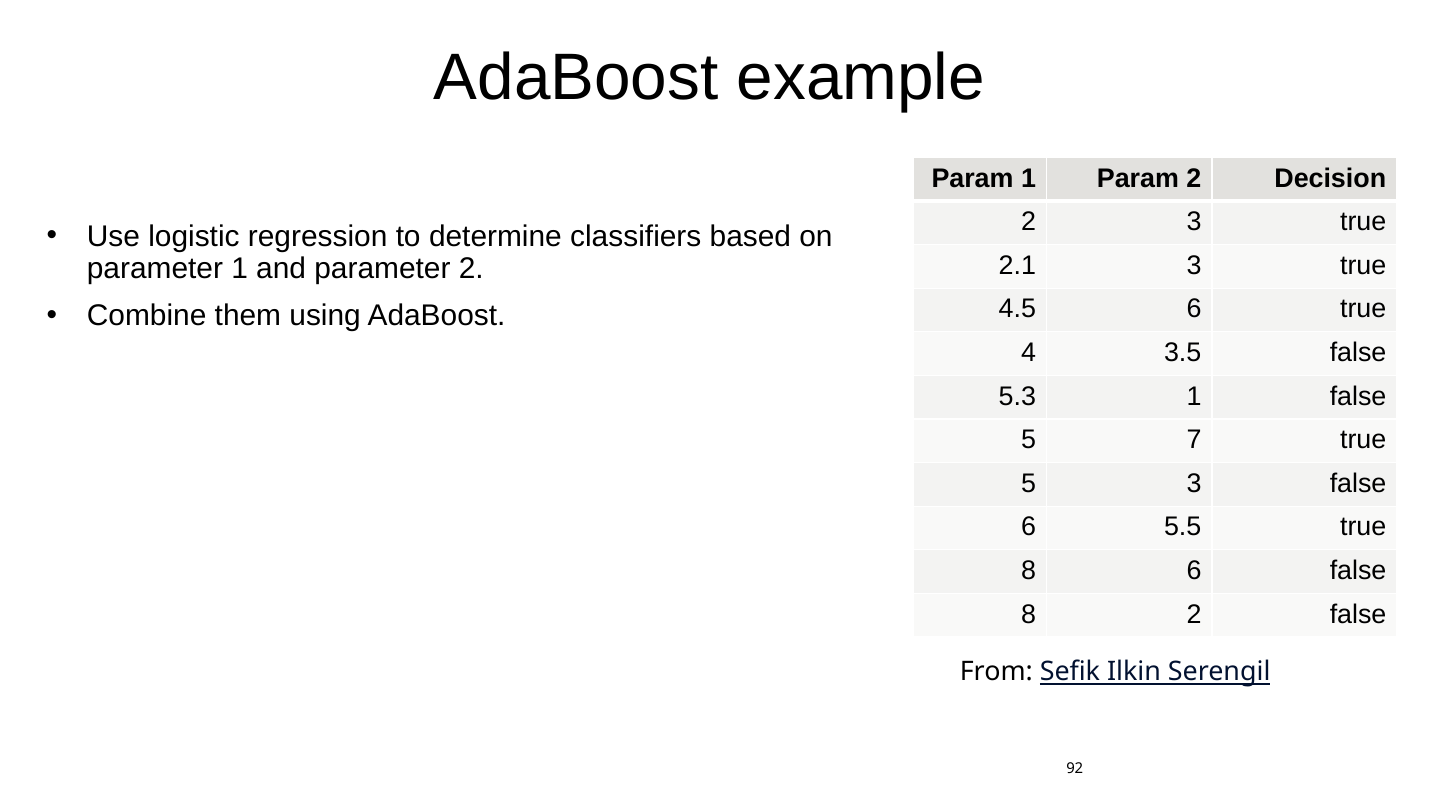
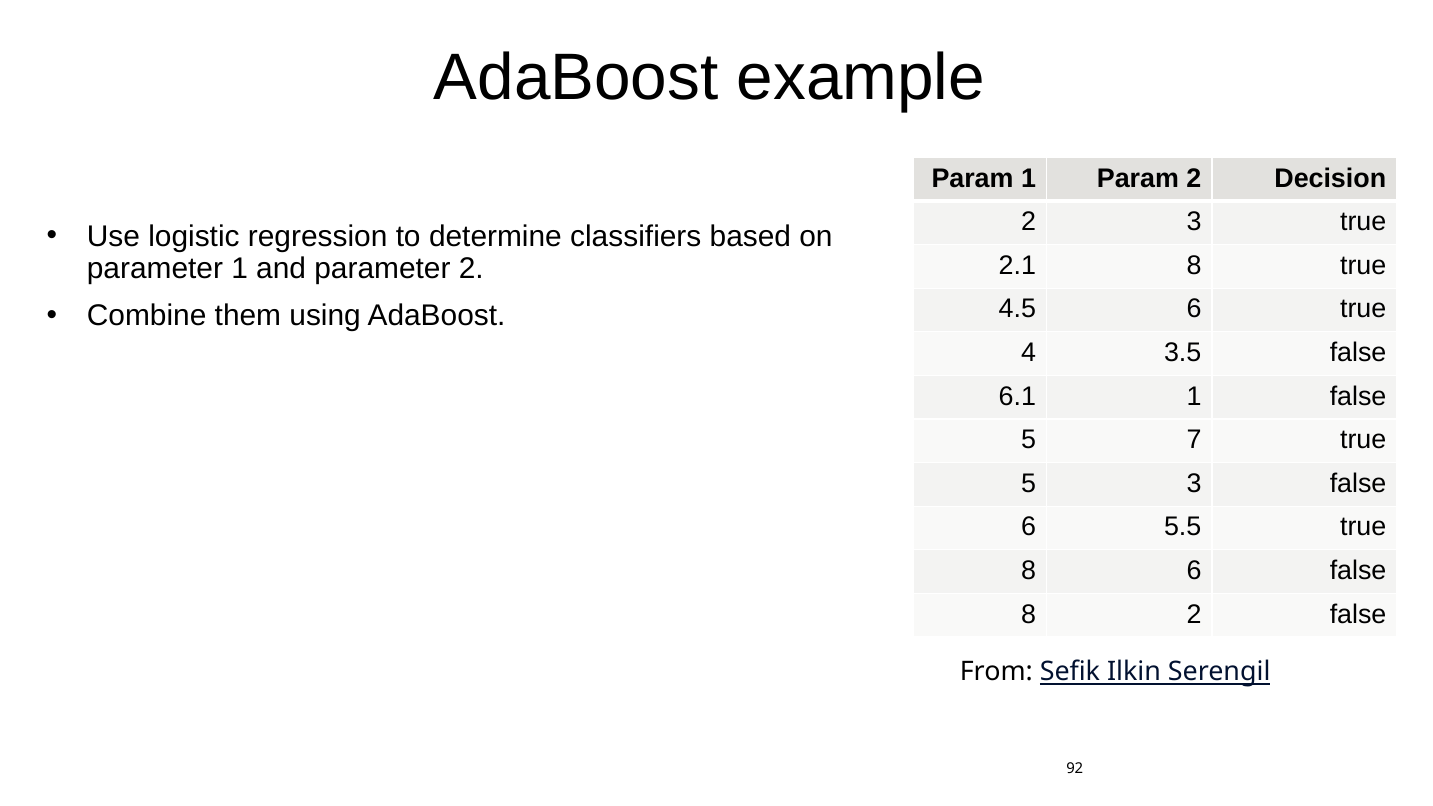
2.1 3: 3 -> 8 (1194, 266)
5.3: 5.3 -> 6.1 (1017, 396)
